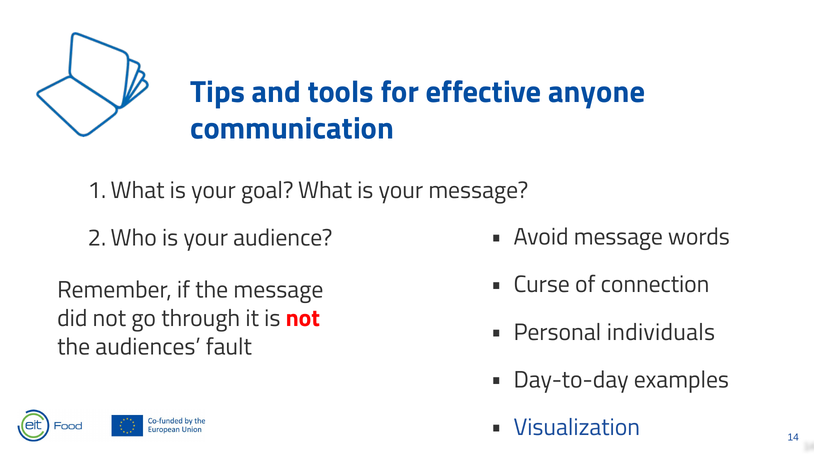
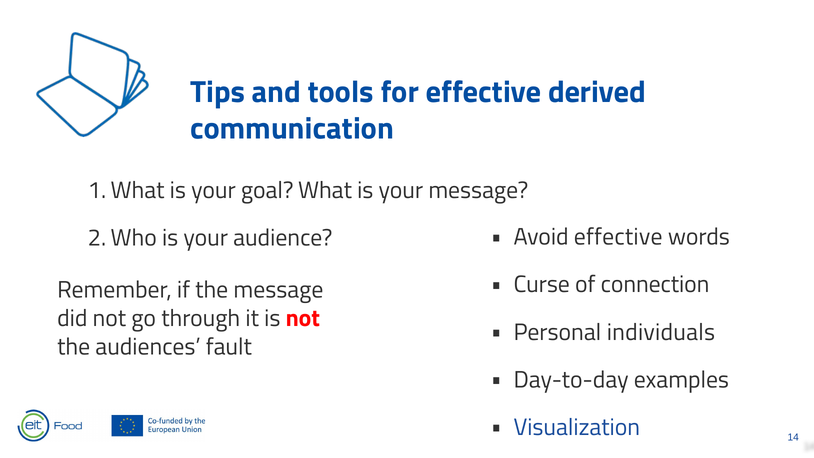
anyone: anyone -> derived (597, 92)
Avoid message: message -> effective (618, 237)
